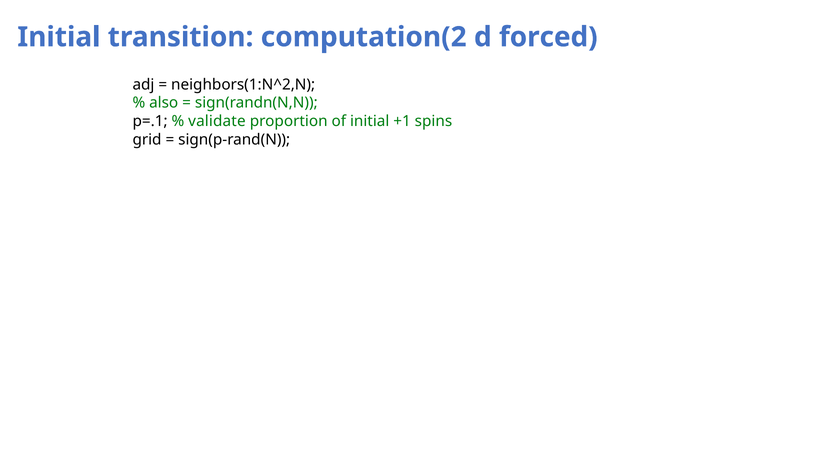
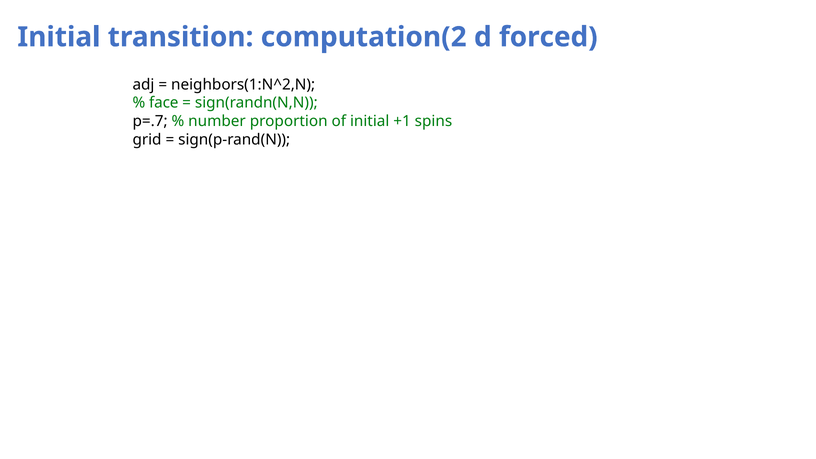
also: also -> face (164, 103)
p=.1: p=.1 -> p=.7 (150, 121)
validate: validate -> number (217, 121)
